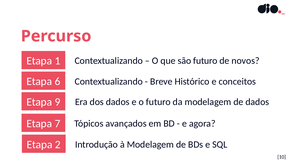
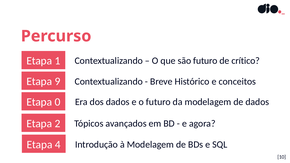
novos: novos -> crítico (246, 61)
6: 6 -> 9 (58, 82)
9: 9 -> 0 (58, 102)
7: 7 -> 2 (57, 124)
2: 2 -> 4 (58, 145)
